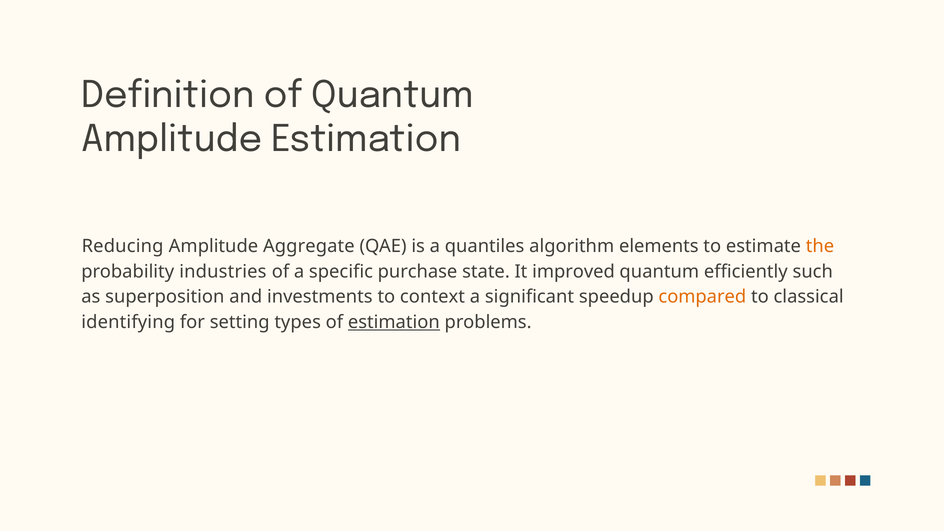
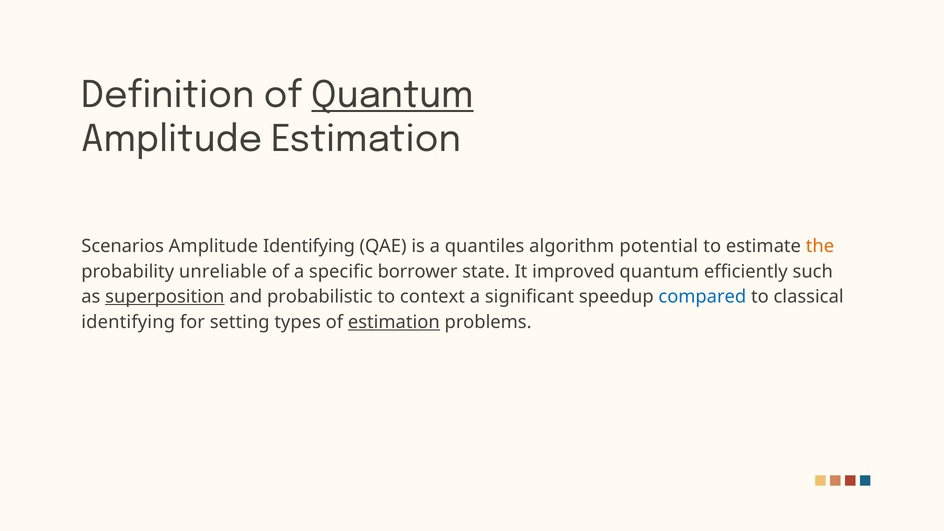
Quantum underline: none -> present (393, 95)
Reducing: Reducing -> Scenarios (123, 246)
Amplitude Aggregate: Aggregate -> Identifying (309, 246)
elements: elements -> potential (659, 246)
industries: industries -> unreliable (223, 271)
purchase: purchase -> borrower (418, 271)
superposition underline: none -> present (165, 297)
investments: investments -> probabilistic (320, 297)
compared colour: orange -> blue (702, 297)
